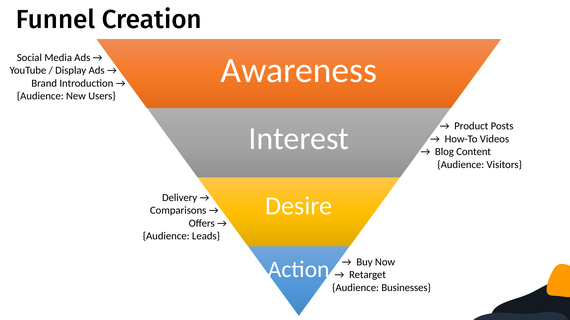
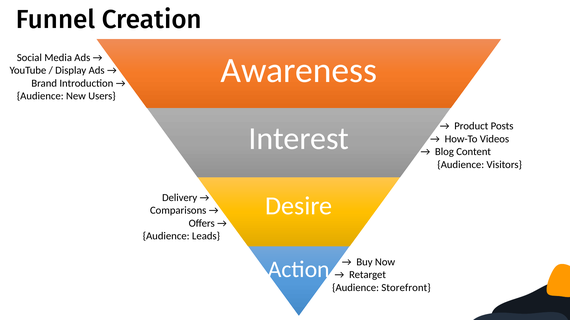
Businesses: Businesses -> Storefront (406, 288)
